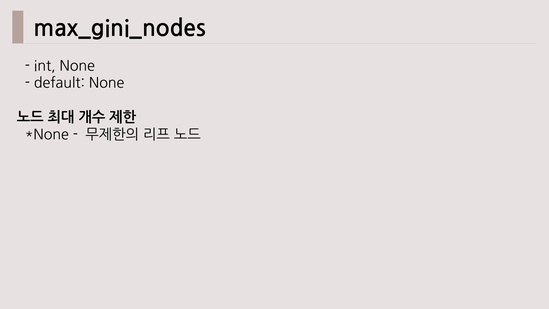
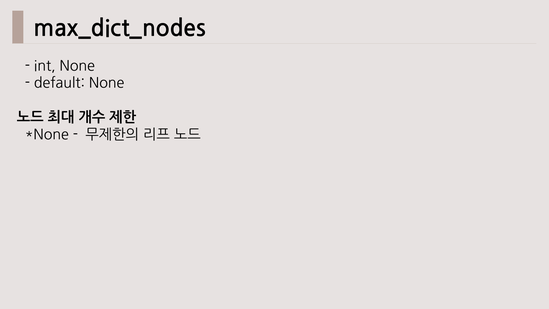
max_gini_nodes: max_gini_nodes -> max_dict_nodes (120, 29)
